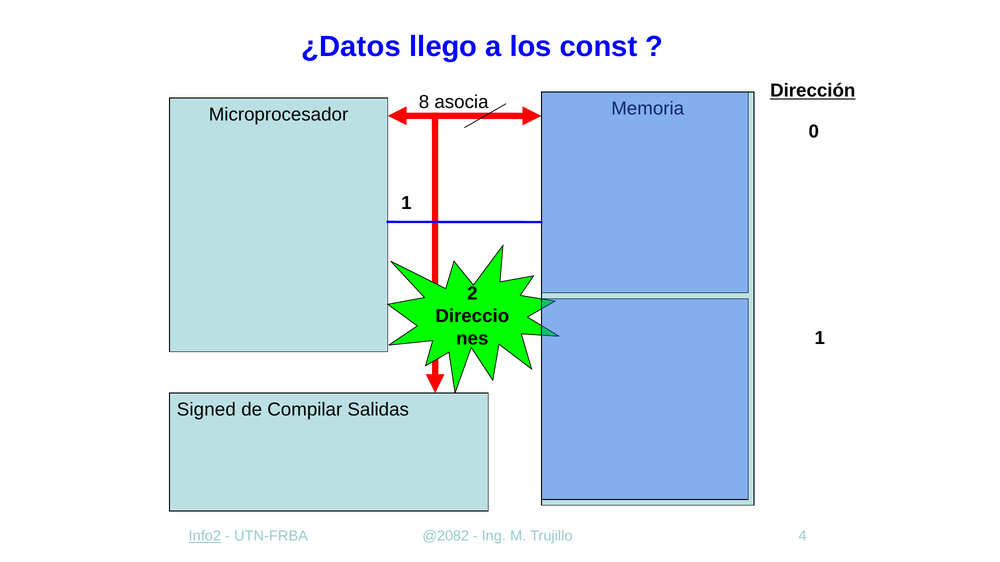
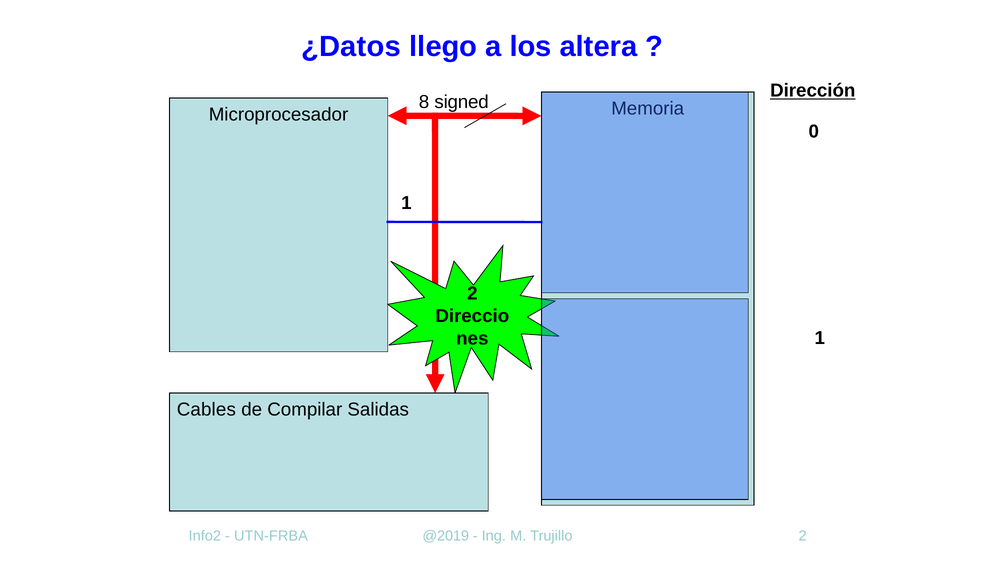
const: const -> altera (599, 47)
asocia: asocia -> signed (462, 102)
Signed: Signed -> Cables (206, 410)
Info2 underline: present -> none (205, 537)
@2082: @2082 -> @2019 (446, 537)
Trujillo 4: 4 -> 2 (803, 537)
